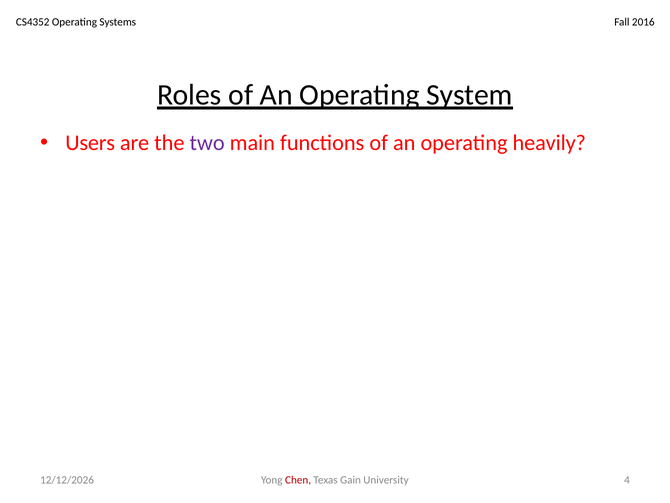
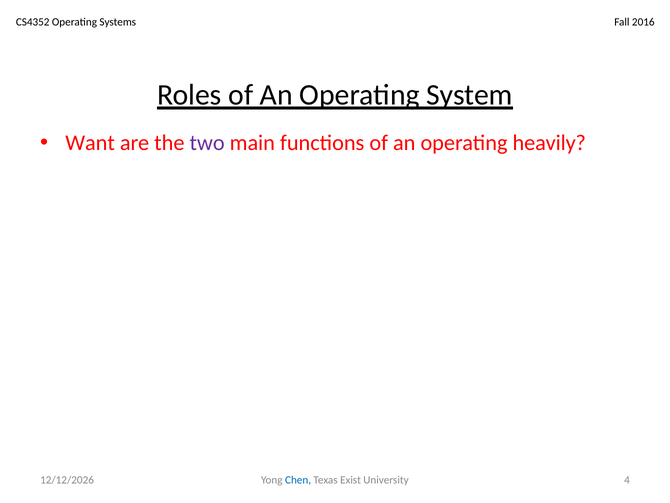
Users: Users -> Want (90, 143)
Chen colour: red -> blue (298, 480)
Gain: Gain -> Exist (351, 480)
